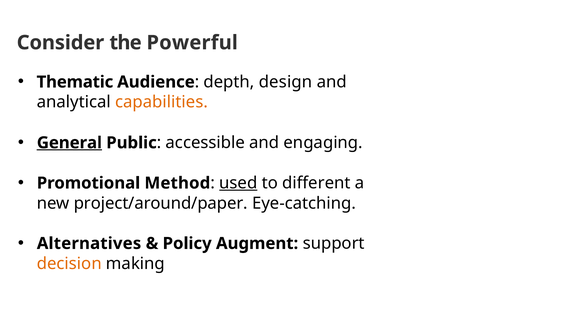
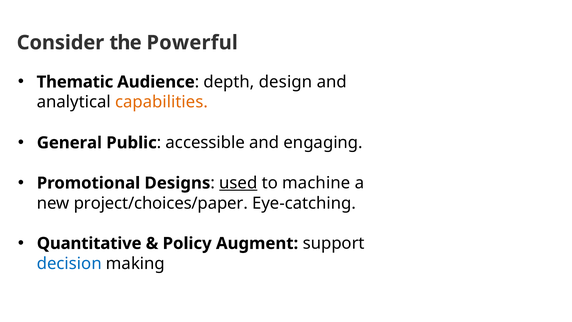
General underline: present -> none (69, 143)
Method: Method -> Designs (177, 183)
different: different -> machine (316, 183)
project/around/paper: project/around/paper -> project/choices/paper (161, 203)
Alternatives: Alternatives -> Quantitative (89, 243)
decision colour: orange -> blue (69, 263)
